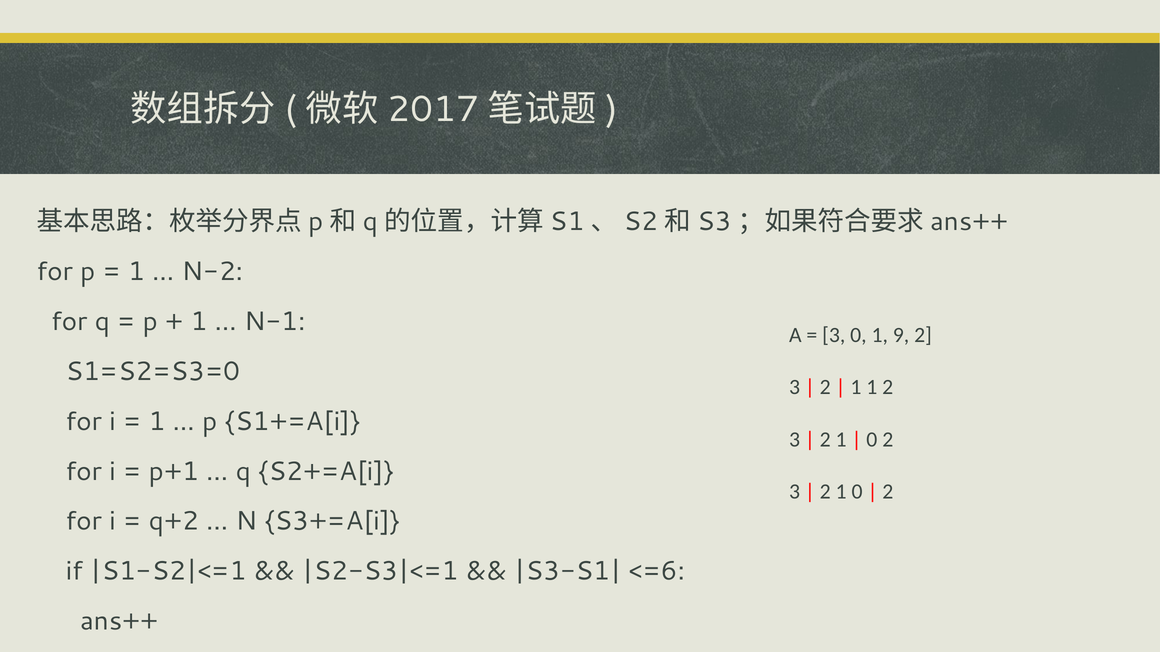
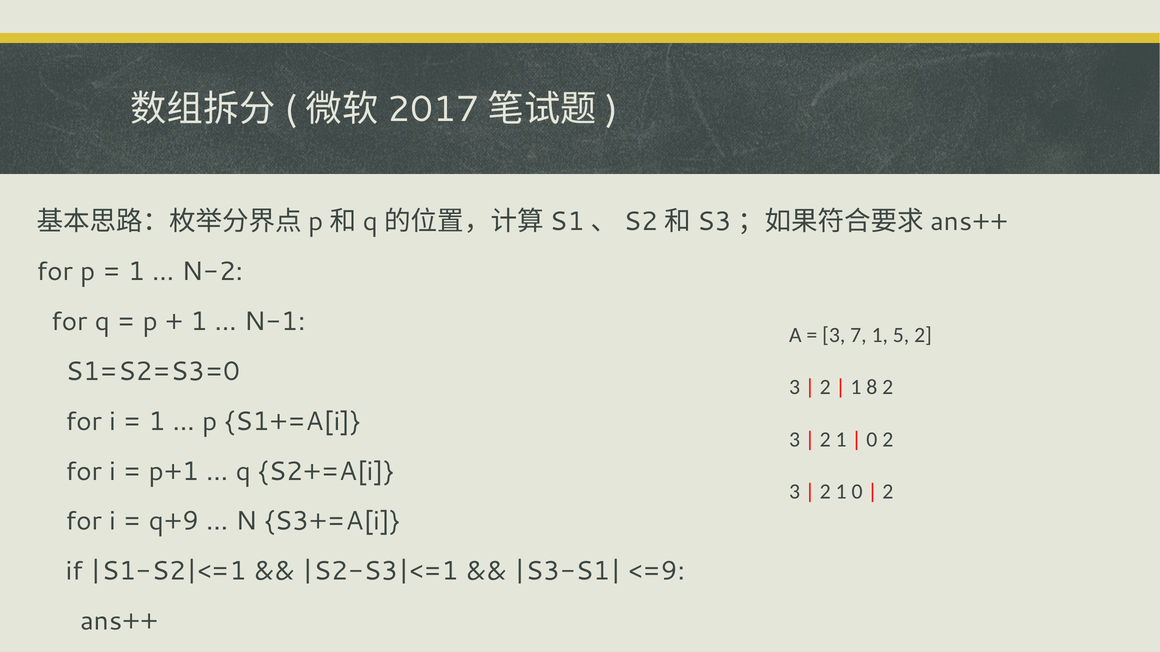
3 0: 0 -> 7 (858, 335)
9: 9 -> 5 (901, 335)
1 1: 1 -> 8 (872, 388)
q+2: q+2 -> q+9 (174, 522)
<=6: <=6 -> <=9 (657, 572)
